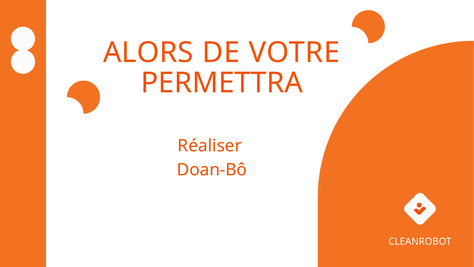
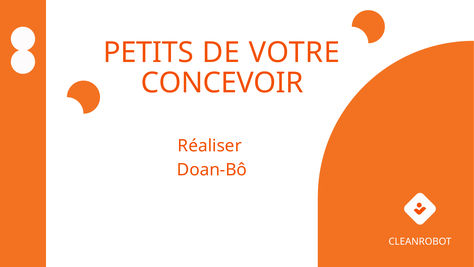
ALORS: ALORS -> PETITS (148, 53)
PERMETTRA: PERMETTRA -> CONCEVOIR (222, 83)
